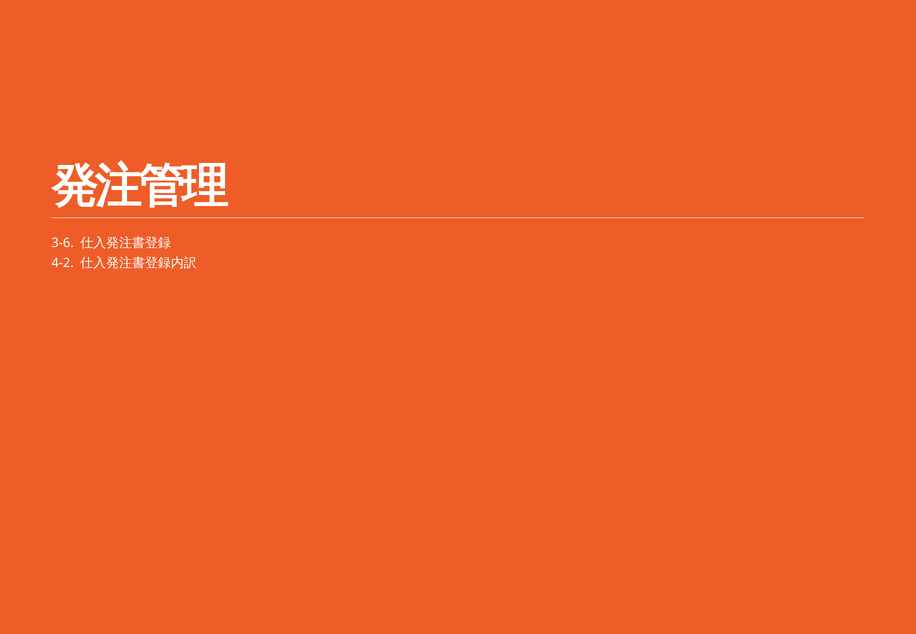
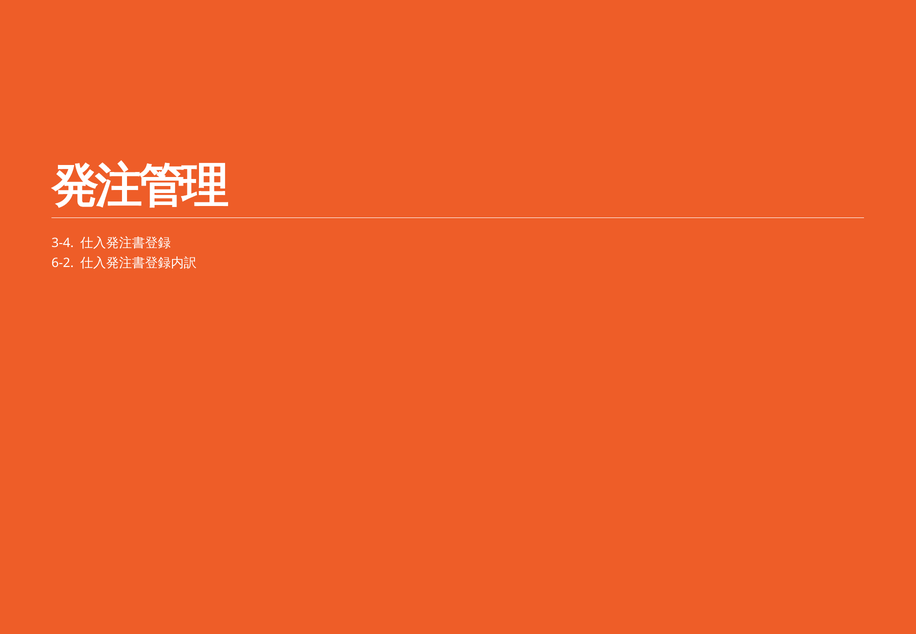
3-6: 3-6 -> 3-4 (63, 243)
4-2: 4-2 -> 6-2 (63, 263)
